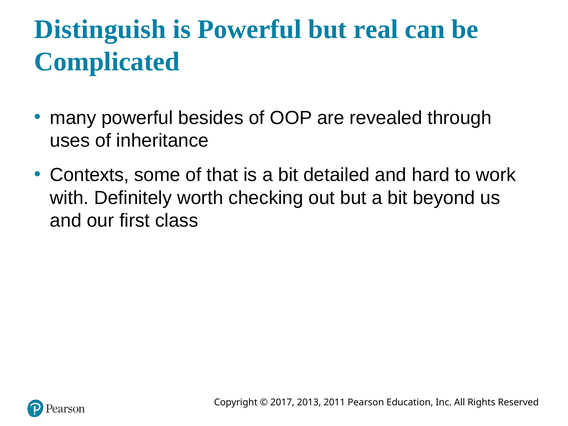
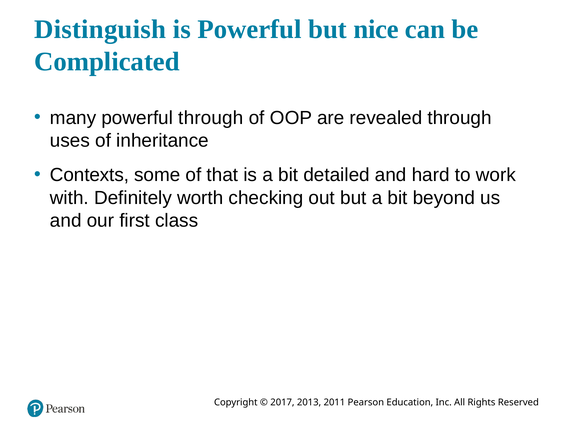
real: real -> nice (376, 29)
powerful besides: besides -> through (211, 118)
